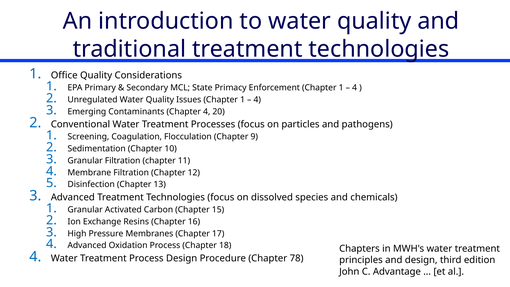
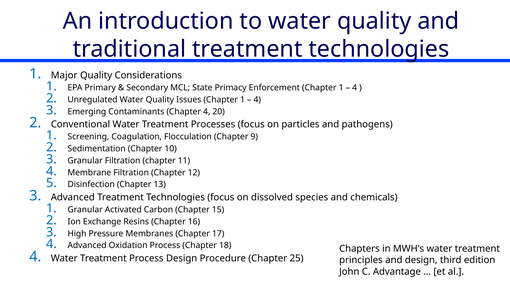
Office: Office -> Major (64, 75)
78: 78 -> 25 (297, 258)
